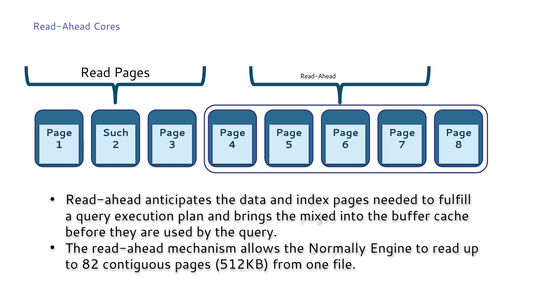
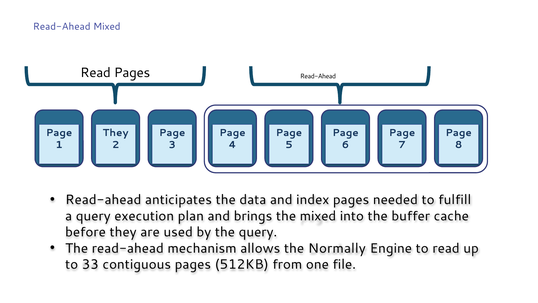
Read-Ahead Cores: Cores -> Mixed (107, 27)
Such: Such -> They (116, 133)
82: 82 -> 33 (90, 264)
